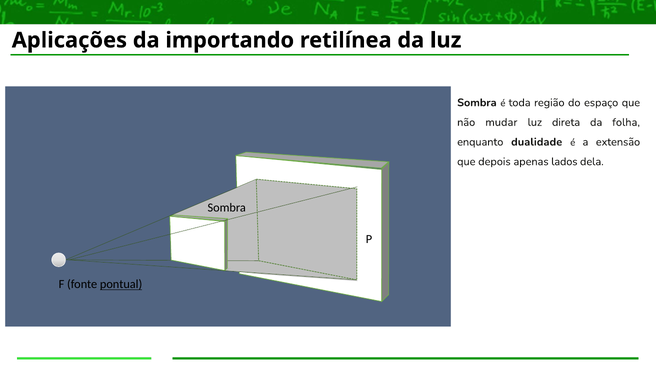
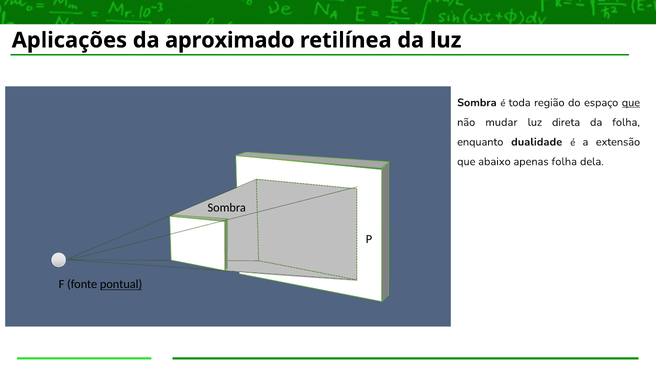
importando: importando -> aproximado (230, 40)
que underline: none -> present (631, 103)
depois: depois -> abaixo (494, 162)
apenas lados: lados -> folha (564, 162)
